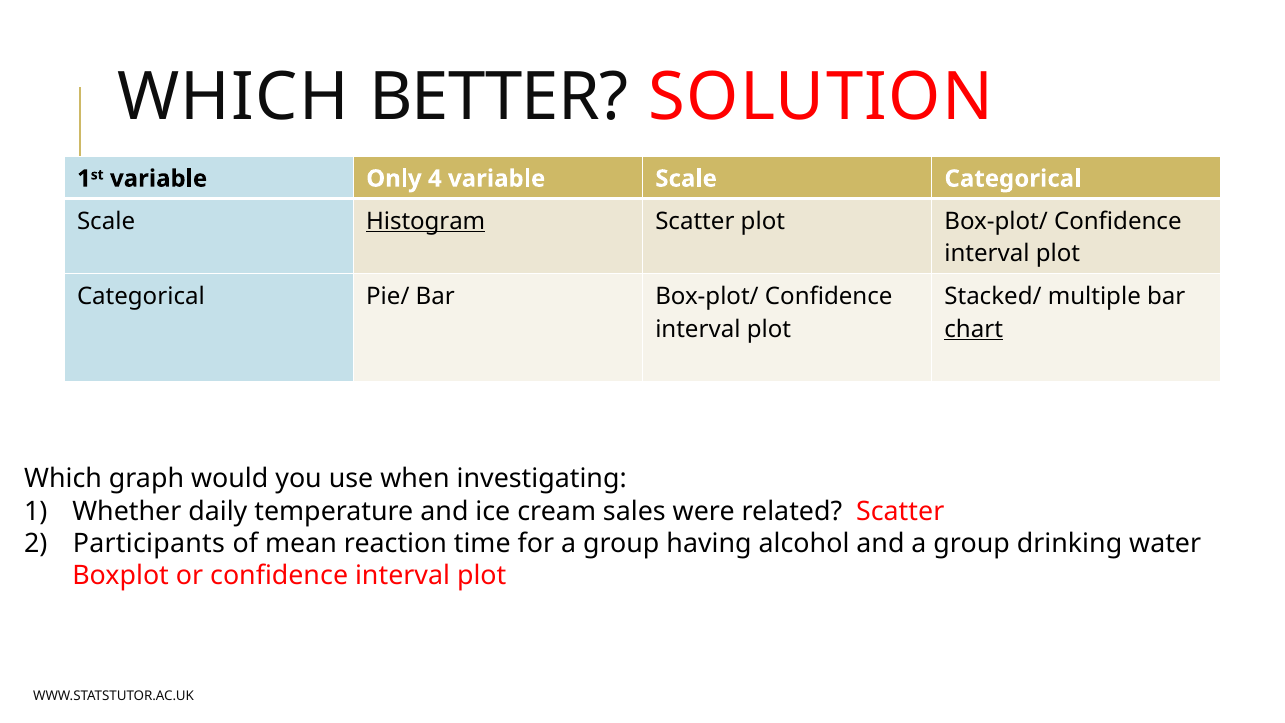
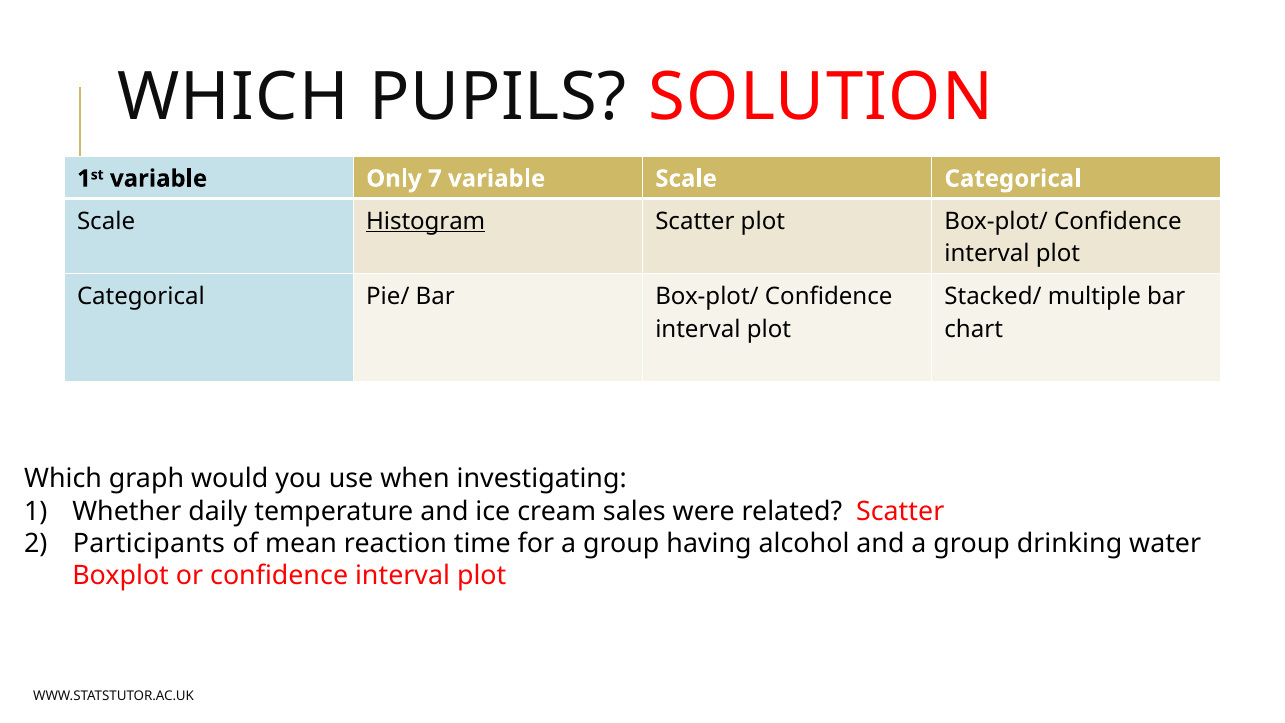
BETTER: BETTER -> PUPILS (498, 98)
4: 4 -> 7 (435, 179)
chart underline: present -> none (974, 329)
